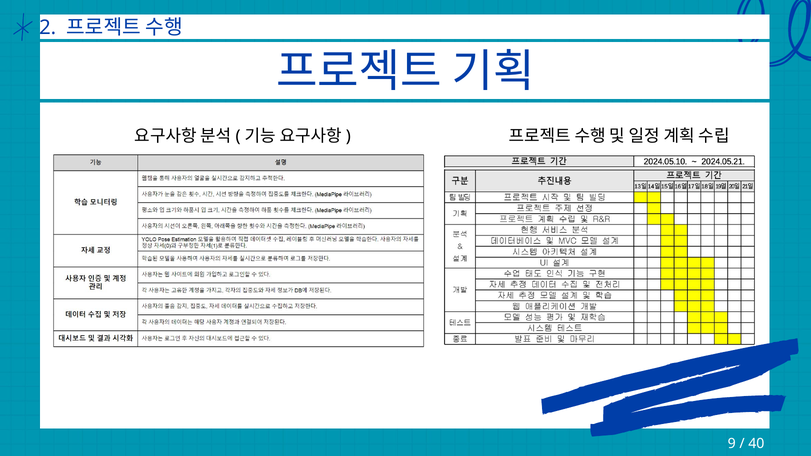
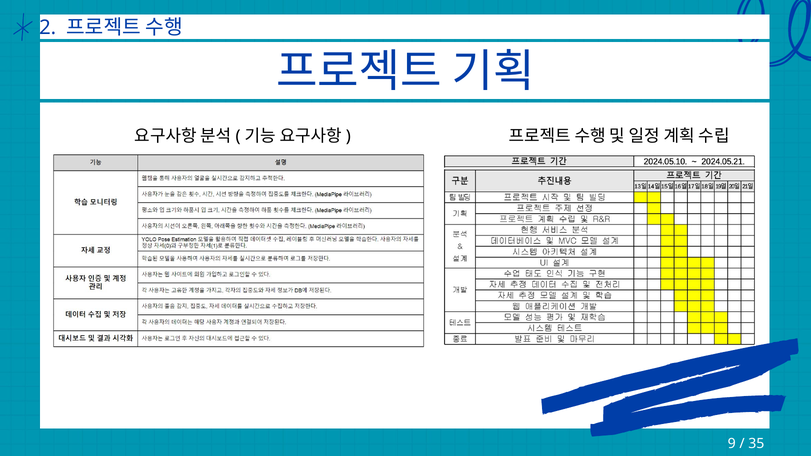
40: 40 -> 35 (756, 444)
